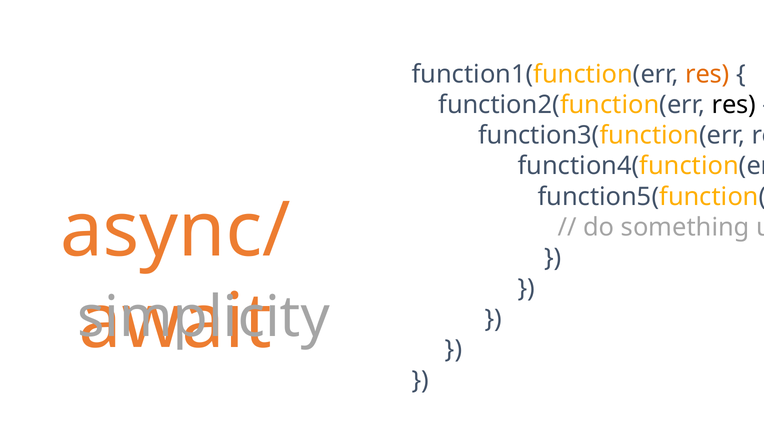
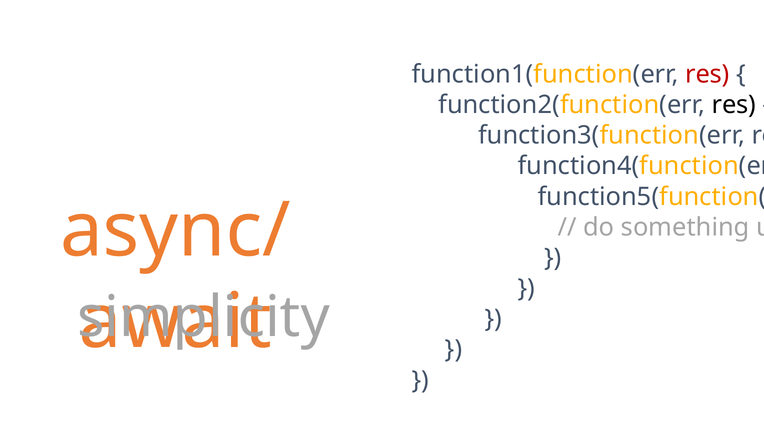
res colour: orange -> red (707, 74)
